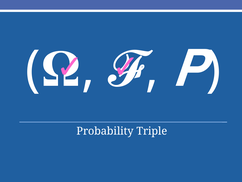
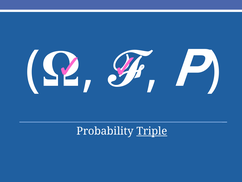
Triple underline: none -> present (152, 131)
